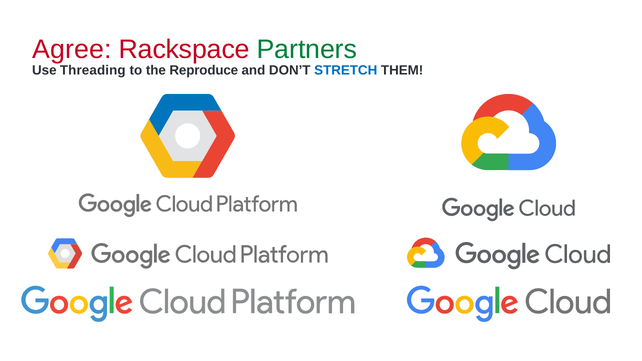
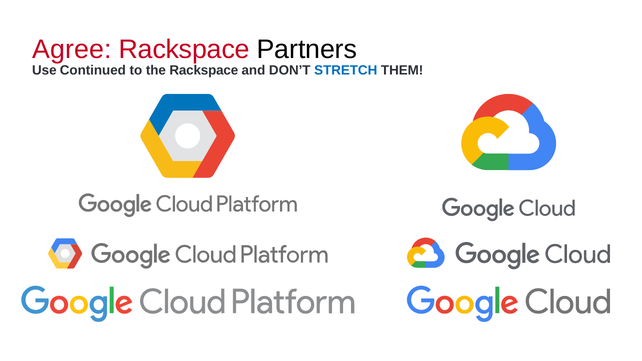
Partners colour: green -> black (307, 49)
Threading: Threading -> Continued (93, 70)
the Reproduce: Reproduce -> Rackspace (204, 70)
